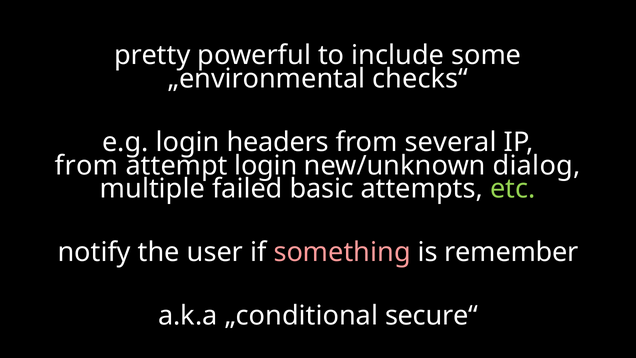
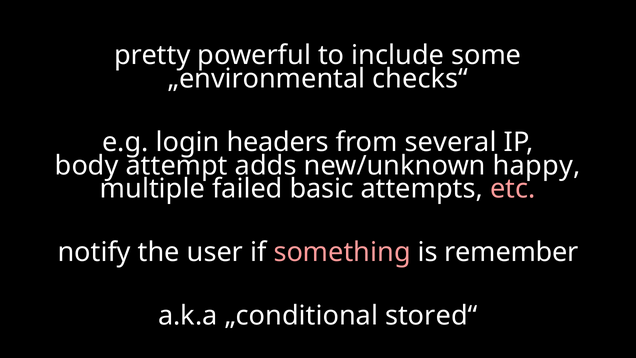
from: from -> body (87, 165)
attempt login: login -> adds (266, 165)
dialog: dialog -> happy (537, 165)
etc colour: light green -> pink (513, 189)
secure“: secure“ -> stored“ (431, 316)
